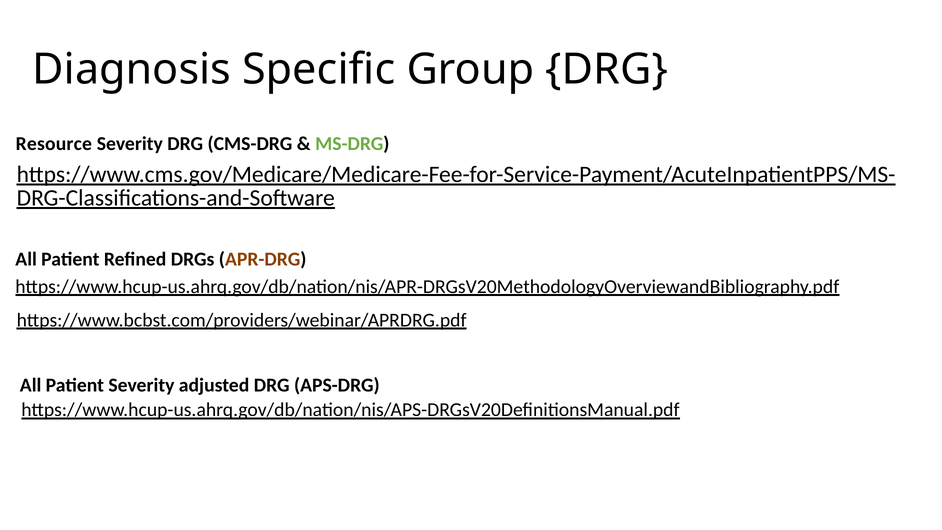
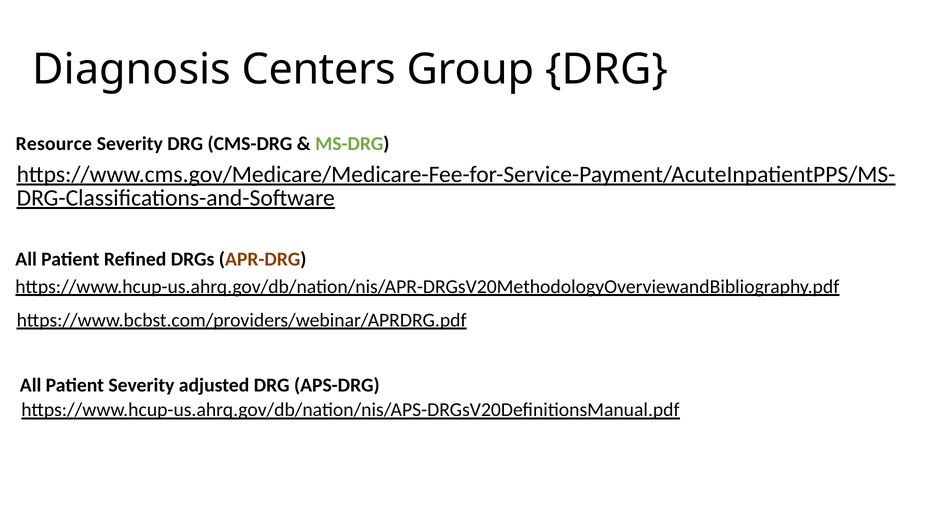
Specific: Specific -> Centers (319, 70)
